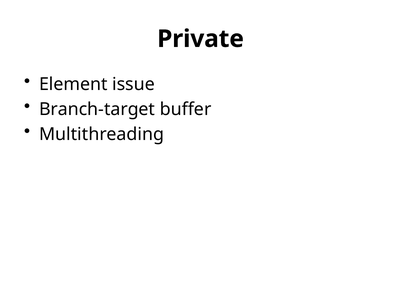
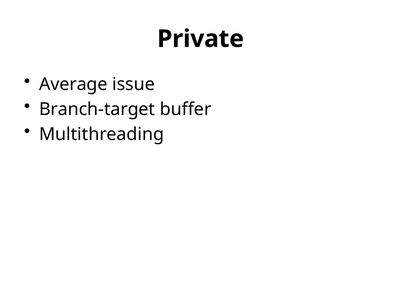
Element: Element -> Average (73, 84)
